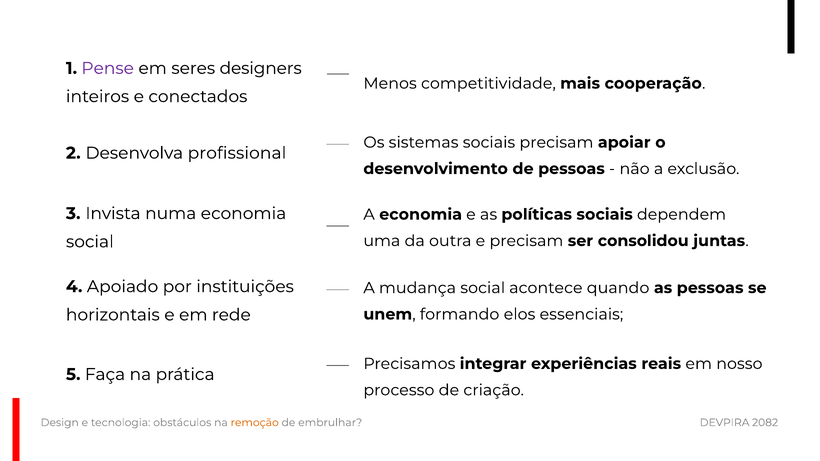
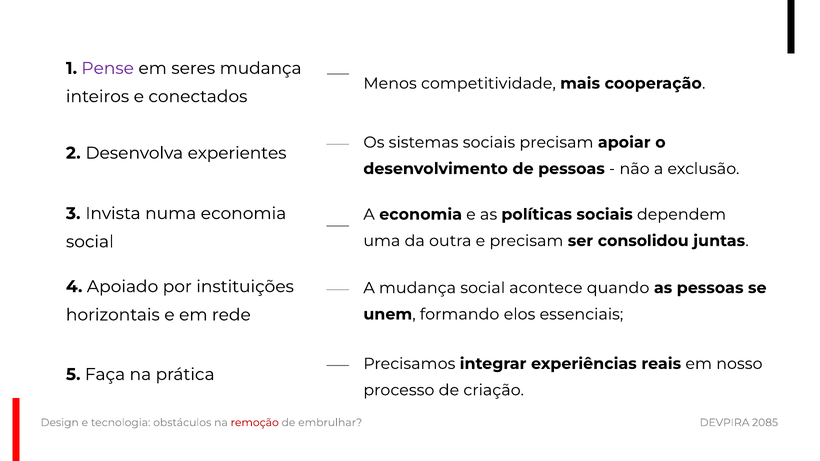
seres designers: designers -> mudança (261, 68)
profissional: profissional -> experientes (237, 153)
remoção colour: orange -> red (255, 423)
2082: 2082 -> 2085 (765, 423)
